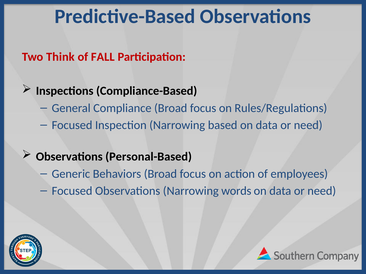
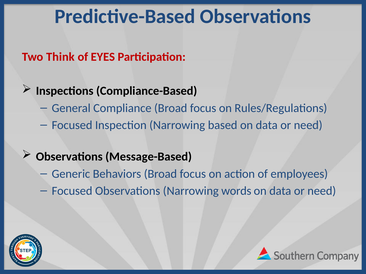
FALL: FALL -> EYES (103, 57)
Personal-Based: Personal-Based -> Message-Based (149, 157)
